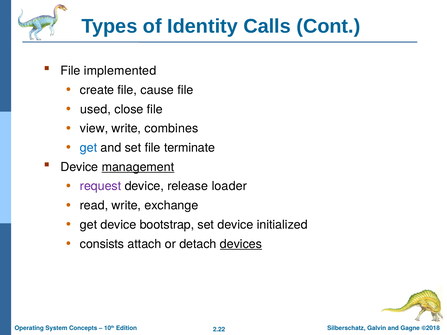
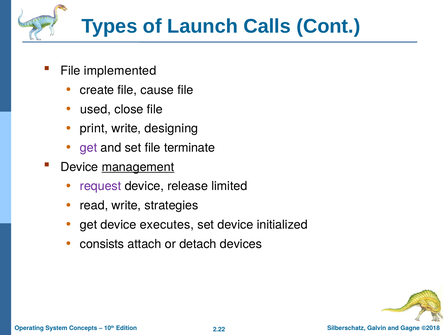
Identity: Identity -> Launch (203, 26)
view: view -> print (94, 129)
combines: combines -> designing (171, 129)
get colour: blue -> purple (89, 148)
loader: loader -> limited (229, 186)
exchange: exchange -> strategies (171, 206)
bootstrap: bootstrap -> executes (167, 225)
devices underline: present -> none (241, 244)
